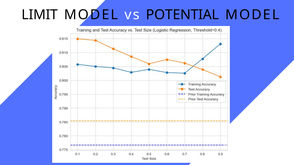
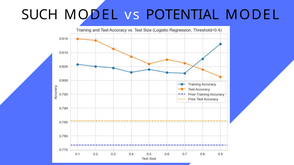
LIMIT: LIMIT -> SUCH (40, 15)
